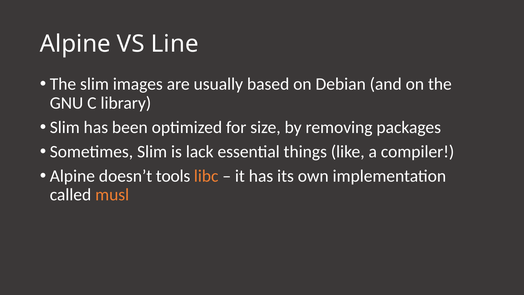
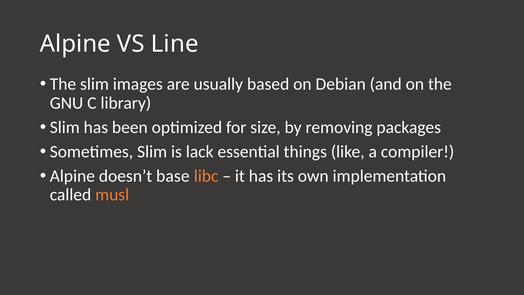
tools: tools -> base (173, 176)
